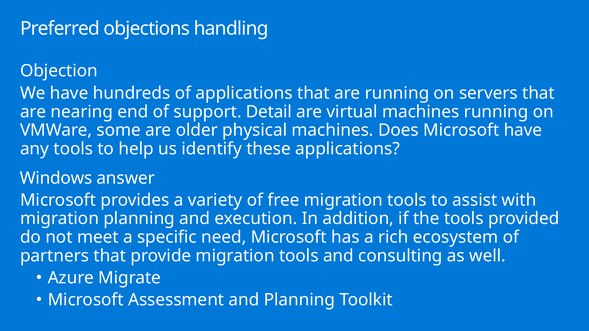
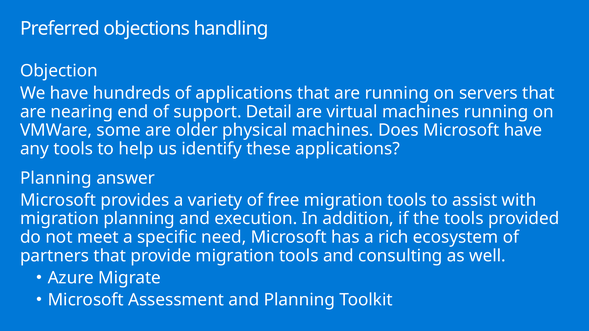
Windows: Windows -> Planning (56, 178)
